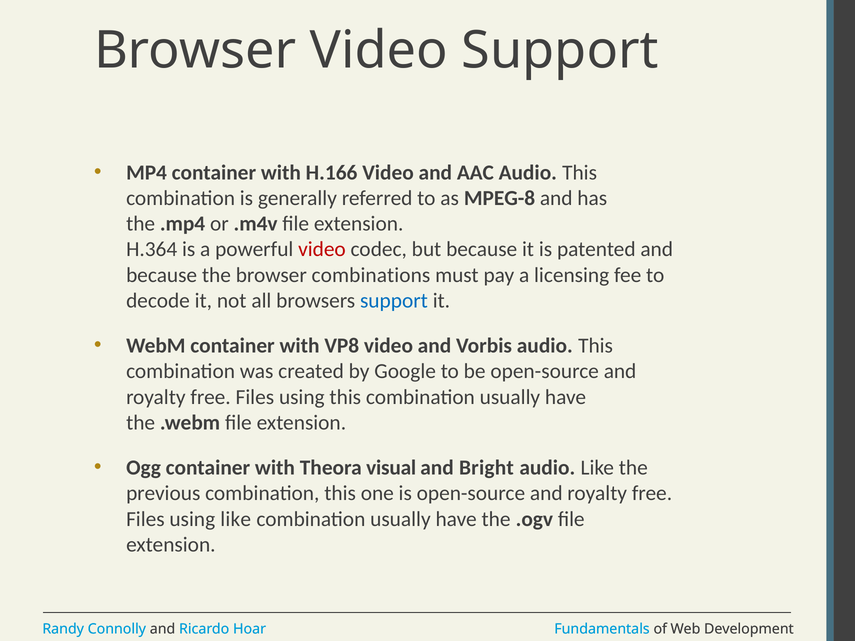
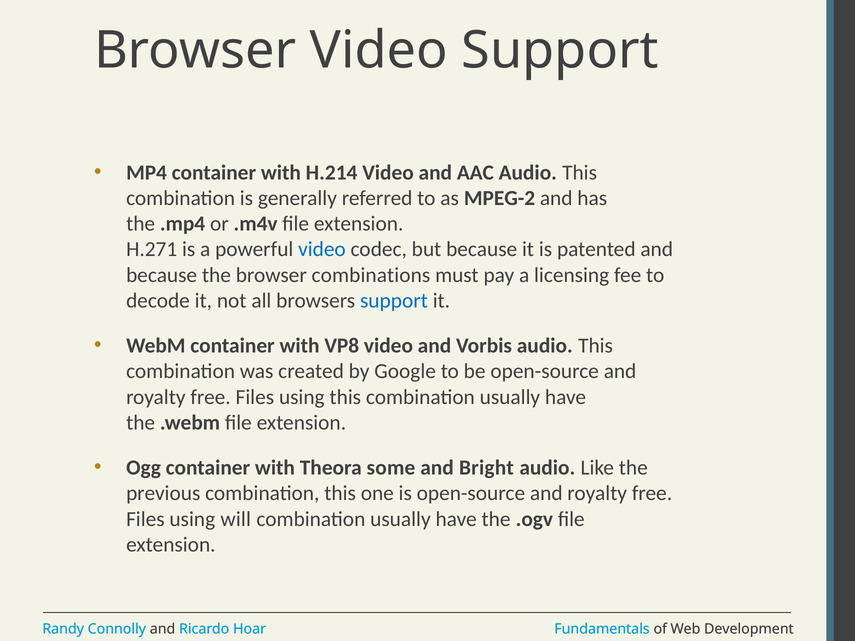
H.166: H.166 -> H.214 (332, 173)
MPEG-8: MPEG-8 -> MPEG-2 (500, 198)
H.364: H.364 -> H.271 (152, 249)
video colour: red -> blue (322, 249)
visual: visual -> some (391, 468)
using like: like -> will (236, 519)
